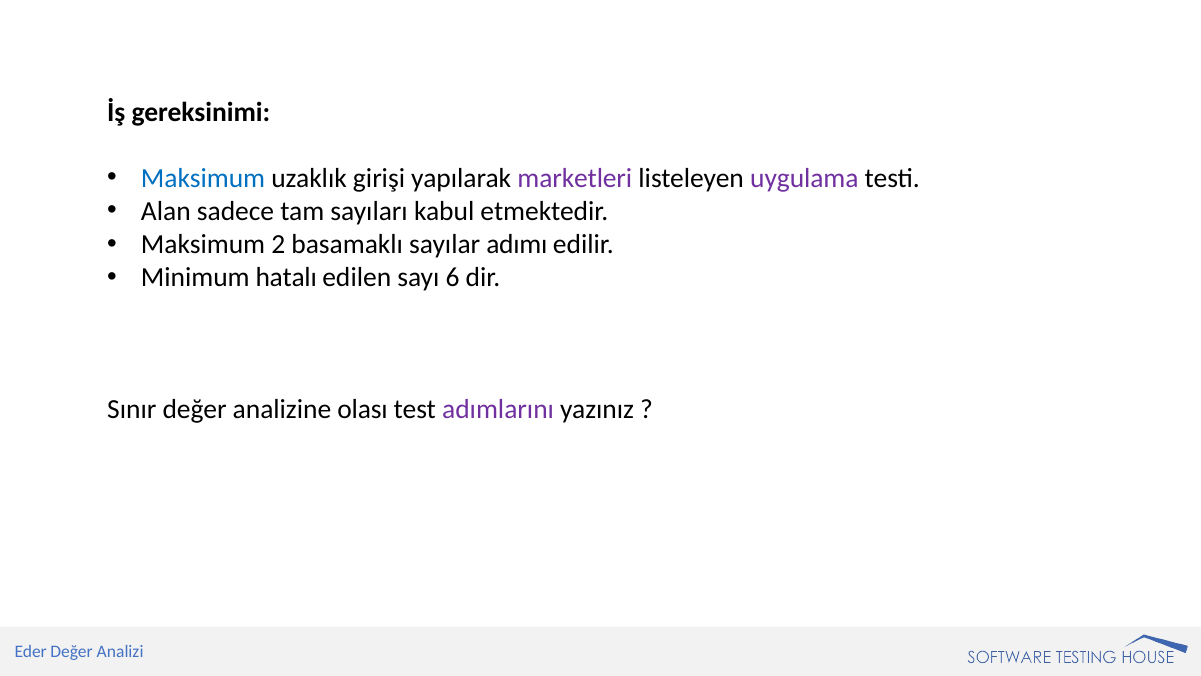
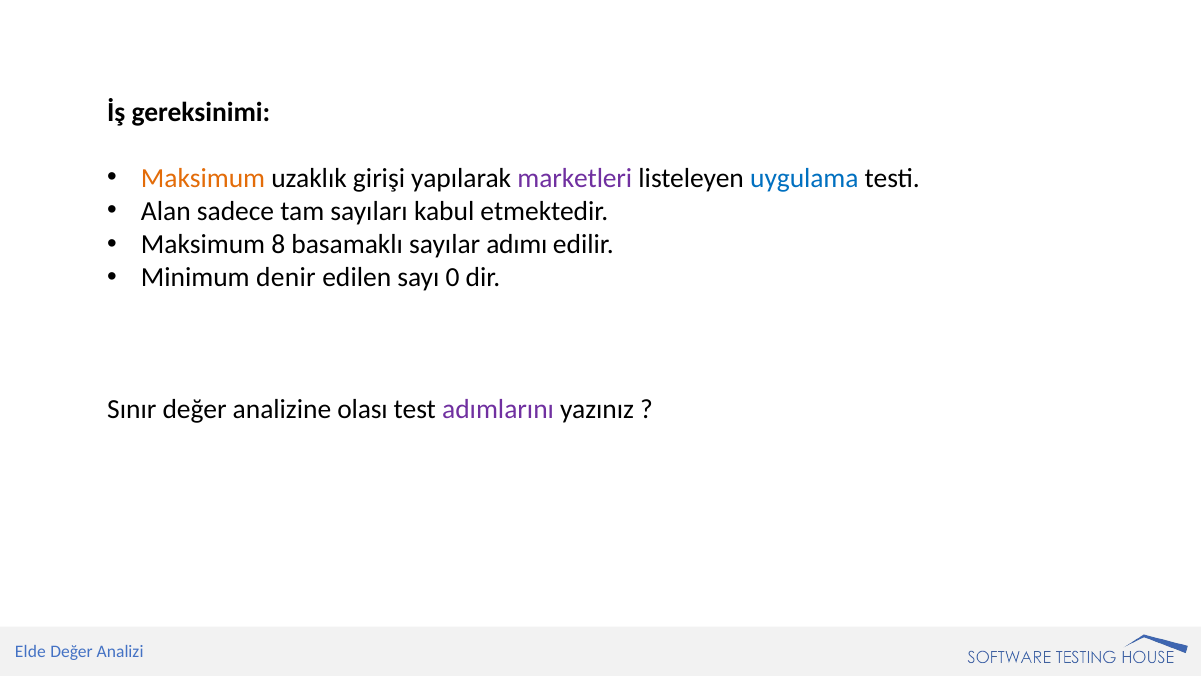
Maksimum colour: blue -> orange (203, 178)
uygulama colour: purple -> blue (804, 178)
2: 2 -> 8 (278, 244)
hatalı: hatalı -> denir (286, 277)
6: 6 -> 0 (453, 277)
Eder: Eder -> Elde (30, 651)
